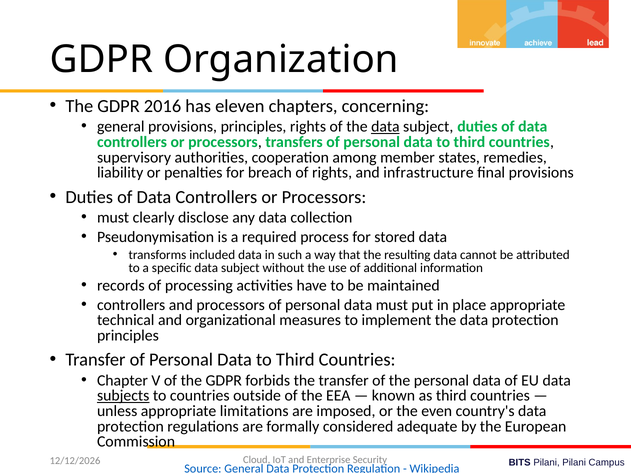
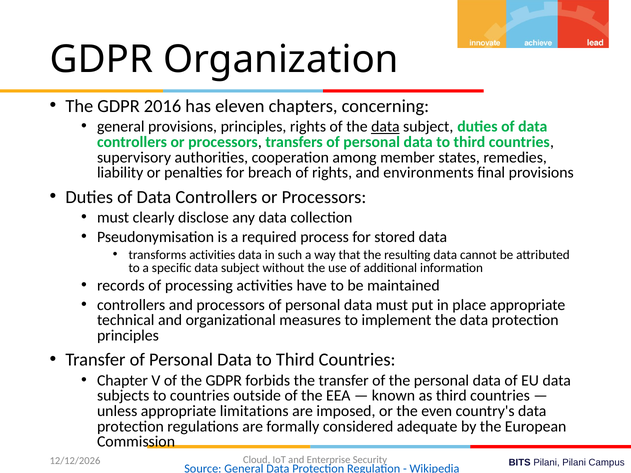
infrastructure: infrastructure -> environments (429, 173)
transforms included: included -> activities (212, 255)
subjects underline: present -> none (123, 396)
